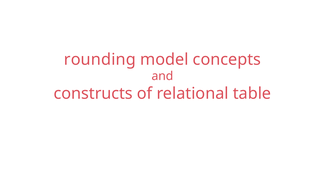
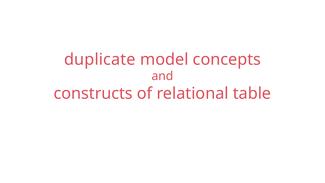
rounding: rounding -> duplicate (100, 59)
